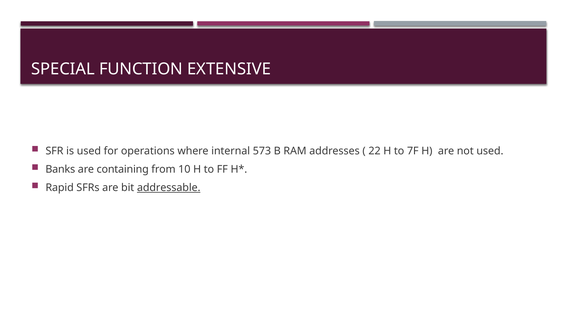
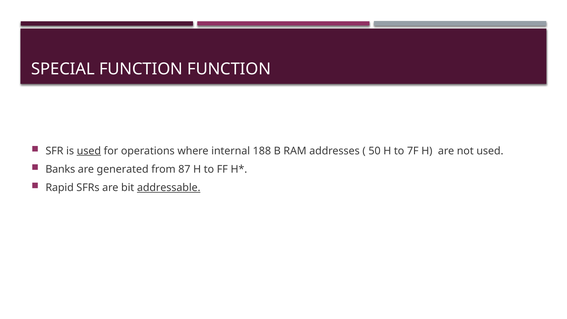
FUNCTION EXTENSIVE: EXTENSIVE -> FUNCTION (229, 69)
used underline: none -> present (89, 151)
573: 573 -> 188 (262, 151)
22: 22 -> 50 (375, 151)
containing: containing -> generated (123, 169)
10: 10 -> 87 (184, 169)
